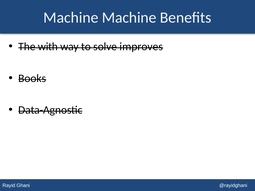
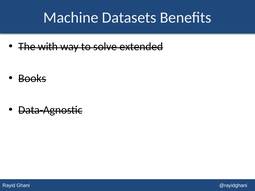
Machine Machine: Machine -> Datasets (129, 18)
improves: improves -> extended (141, 47)
